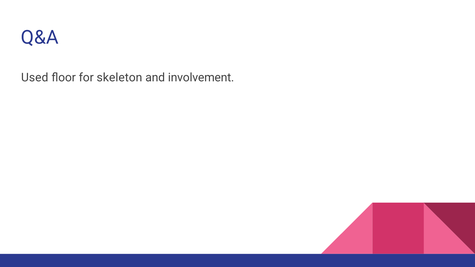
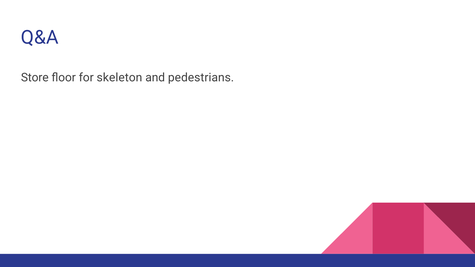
Used: Used -> Store (35, 78)
involvement: involvement -> pedestrians (201, 78)
